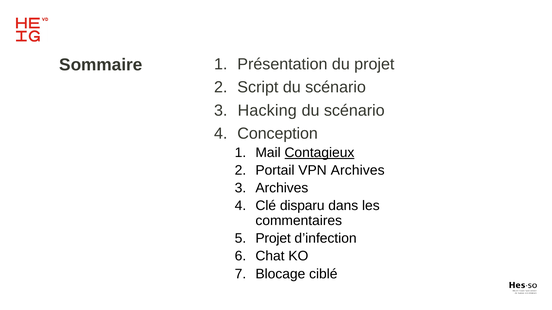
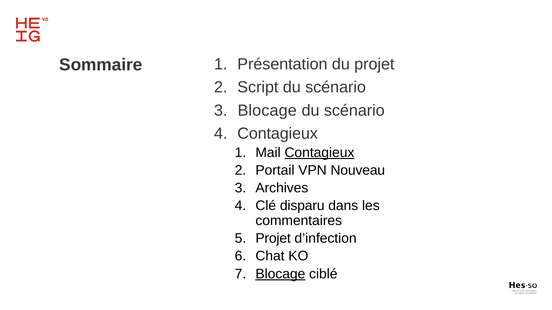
Hacking: Hacking -> Blocage (267, 111)
Conception: Conception -> Contagieux (278, 134)
VPN Archives: Archives -> Nouveau (358, 171)
Blocage underline: none -> present (280, 274)
